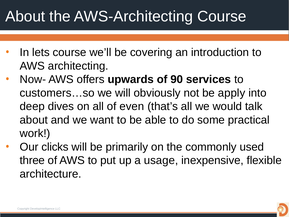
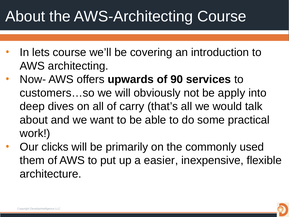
even: even -> carry (132, 106)
three: three -> them (32, 160)
usage: usage -> easier (161, 160)
